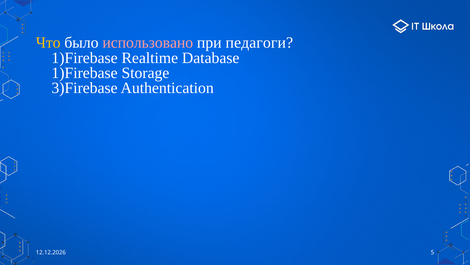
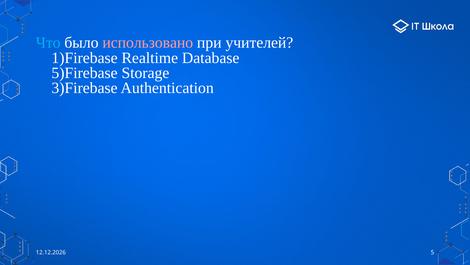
Что colour: yellow -> light blue (48, 43)
педагоги: педагоги -> учителей (259, 43)
1)Firebase: 1)Firebase -> 5)Firebase (85, 73)
